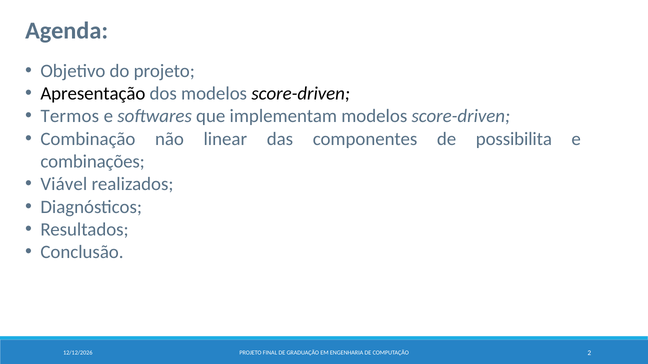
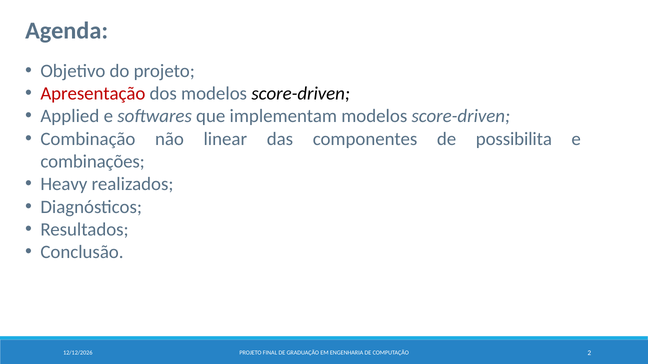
Apresentação colour: black -> red (93, 94)
Termos: Termos -> Applied (70, 116)
Viável: Viável -> Heavy (64, 185)
